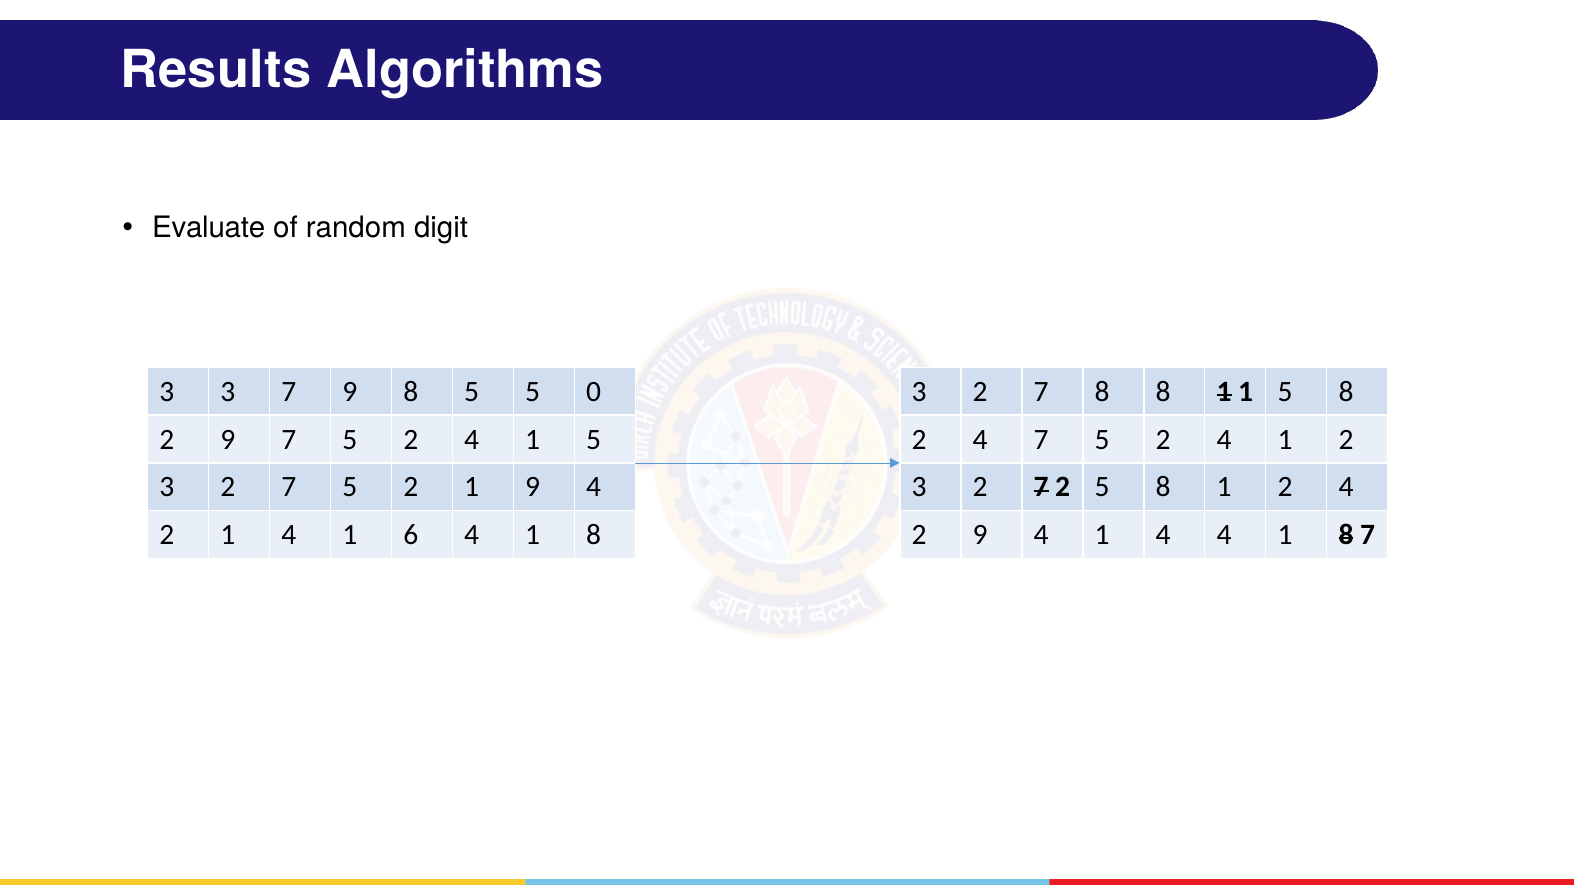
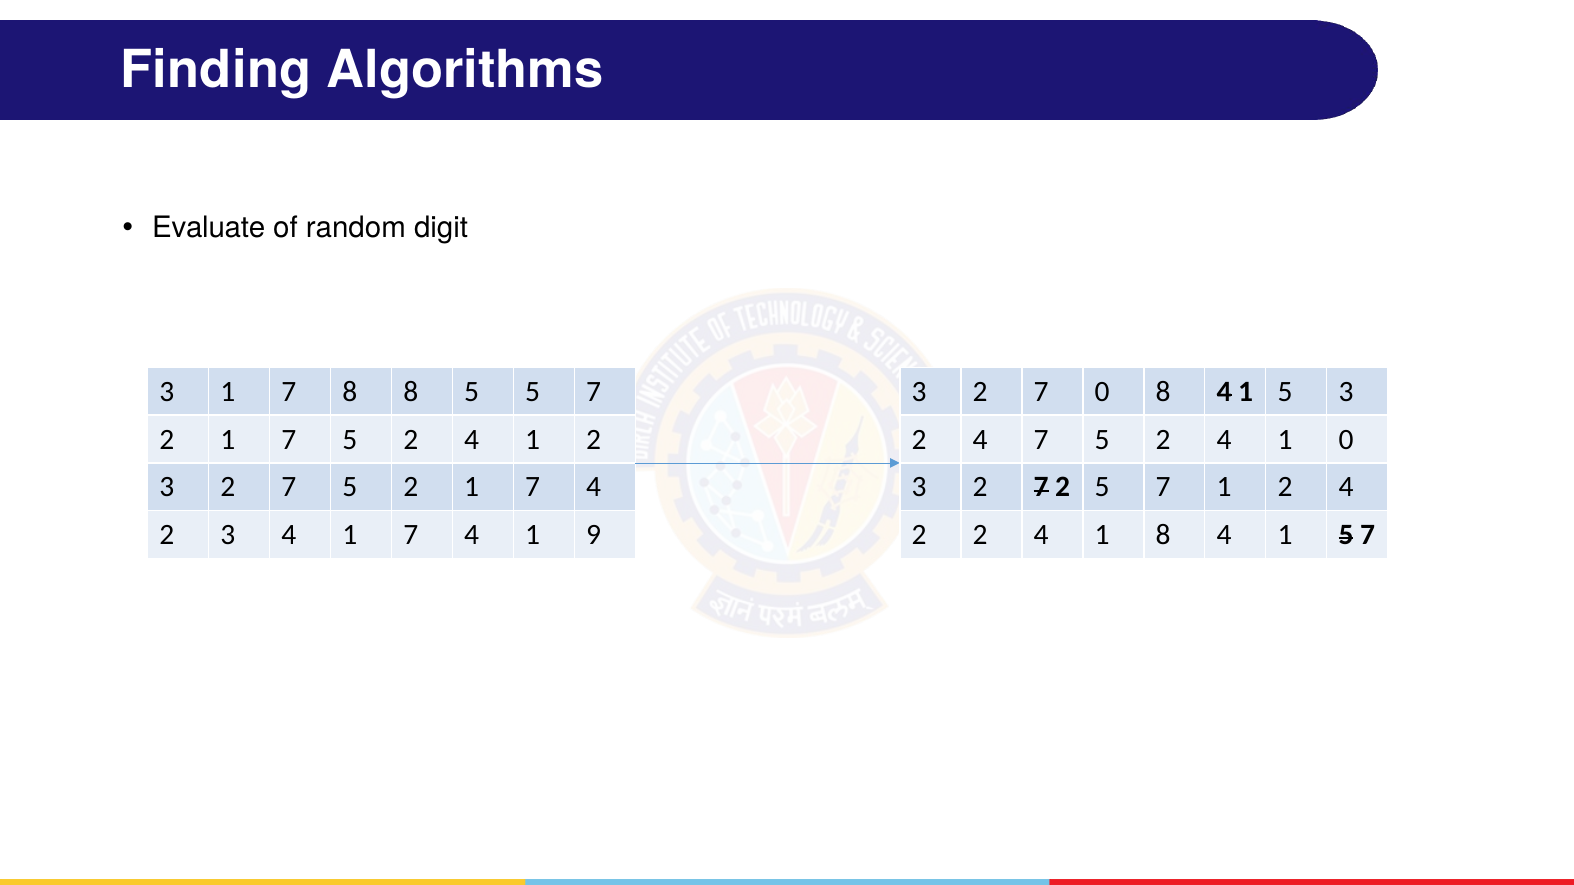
Results: Results -> Finding (216, 70)
3 3: 3 -> 1 (228, 392)
7 9: 9 -> 8 (350, 392)
5 5 0: 0 -> 7 (594, 392)
7 8: 8 -> 0 (1102, 392)
1: 1 -> 4 (1224, 392)
1 5 8: 8 -> 3 (1346, 392)
9: 9 -> 1 (228, 440)
4 1 5: 5 -> 2 (594, 440)
4 1 2: 2 -> 0 (1346, 440)
5 2 1 9: 9 -> 7 (533, 487)
2 5 8: 8 -> 7 (1163, 487)
1: 1 -> 3 (228, 535)
4 1 6: 6 -> 7 (411, 535)
8: 8 -> 9 (594, 535)
9: 9 -> 2 (980, 535)
4 1 4: 4 -> 8 (1163, 535)
8: 8 -> 5 (1346, 535)
